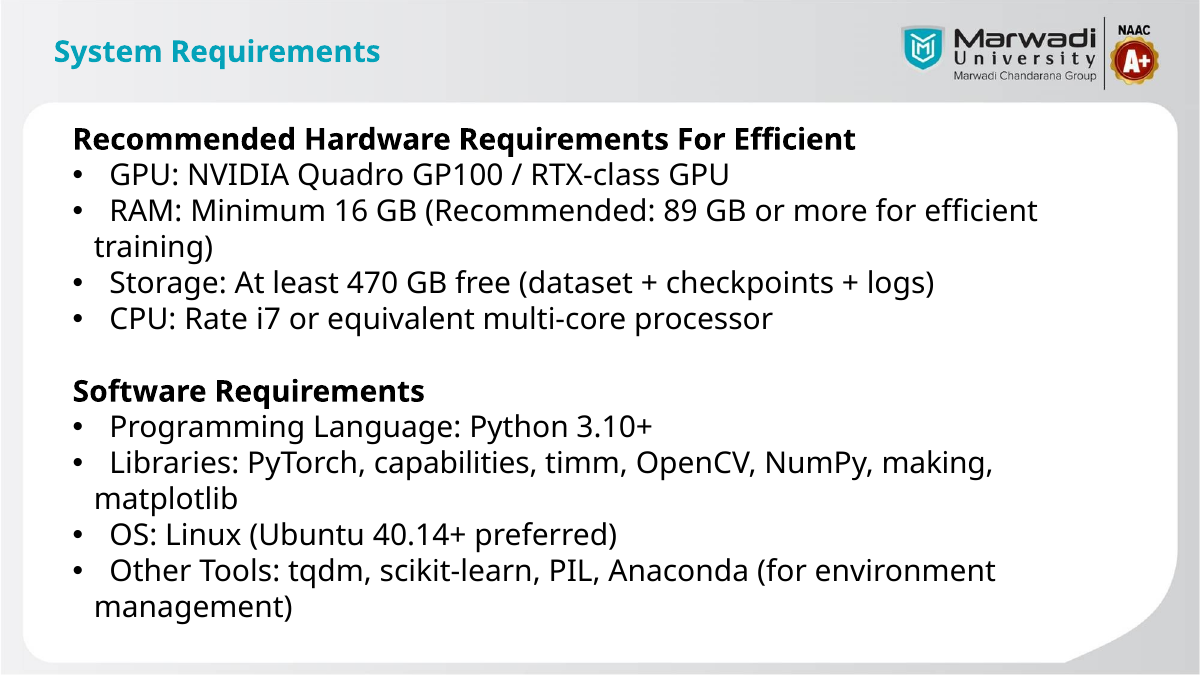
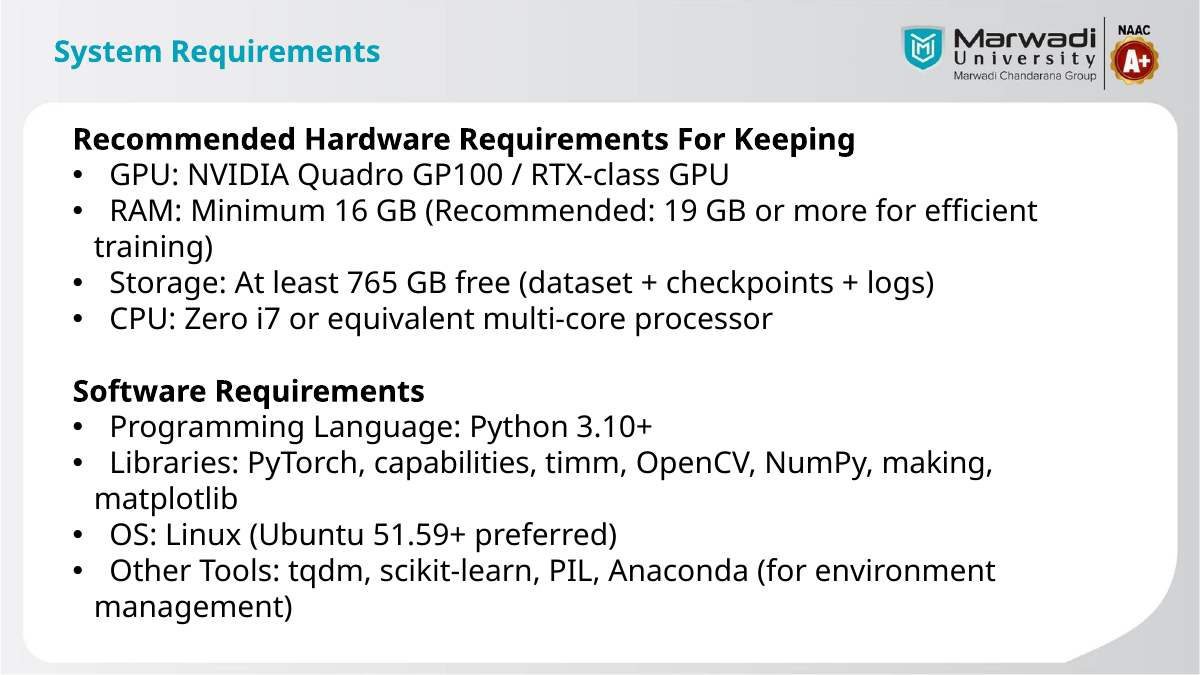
Requirements For Efficient: Efficient -> Keeping (795, 140)
89: 89 -> 19 (681, 212)
470: 470 -> 765 (373, 284)
Rate: Rate -> Zero (216, 320)
40.14+: 40.14+ -> 51.59+ (420, 536)
